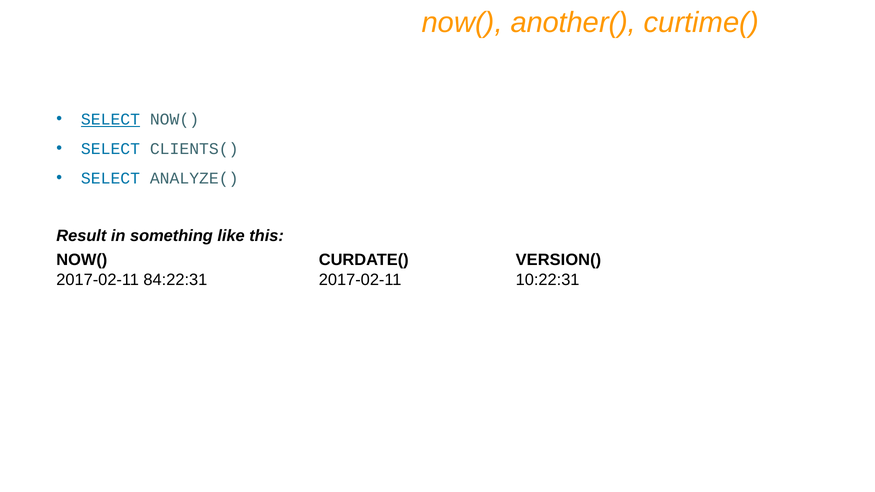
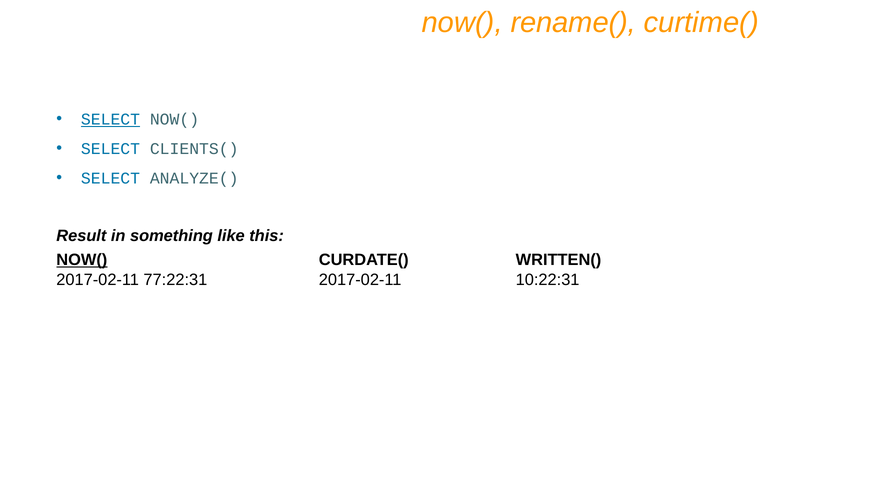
another(: another( -> rename( (573, 23)
NOW( underline: none -> present (82, 260)
VERSION(: VERSION( -> WRITTEN( (559, 260)
84:22:31: 84:22:31 -> 77:22:31 (175, 280)
